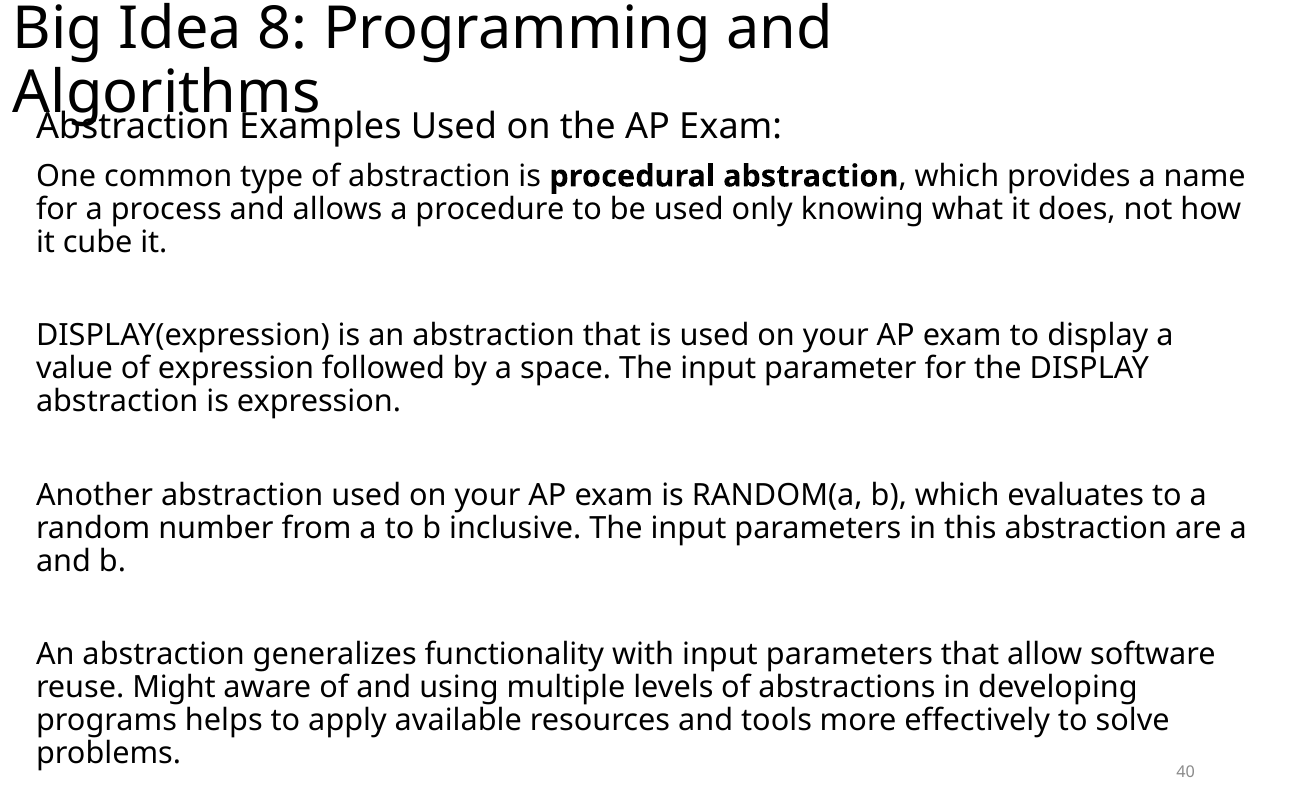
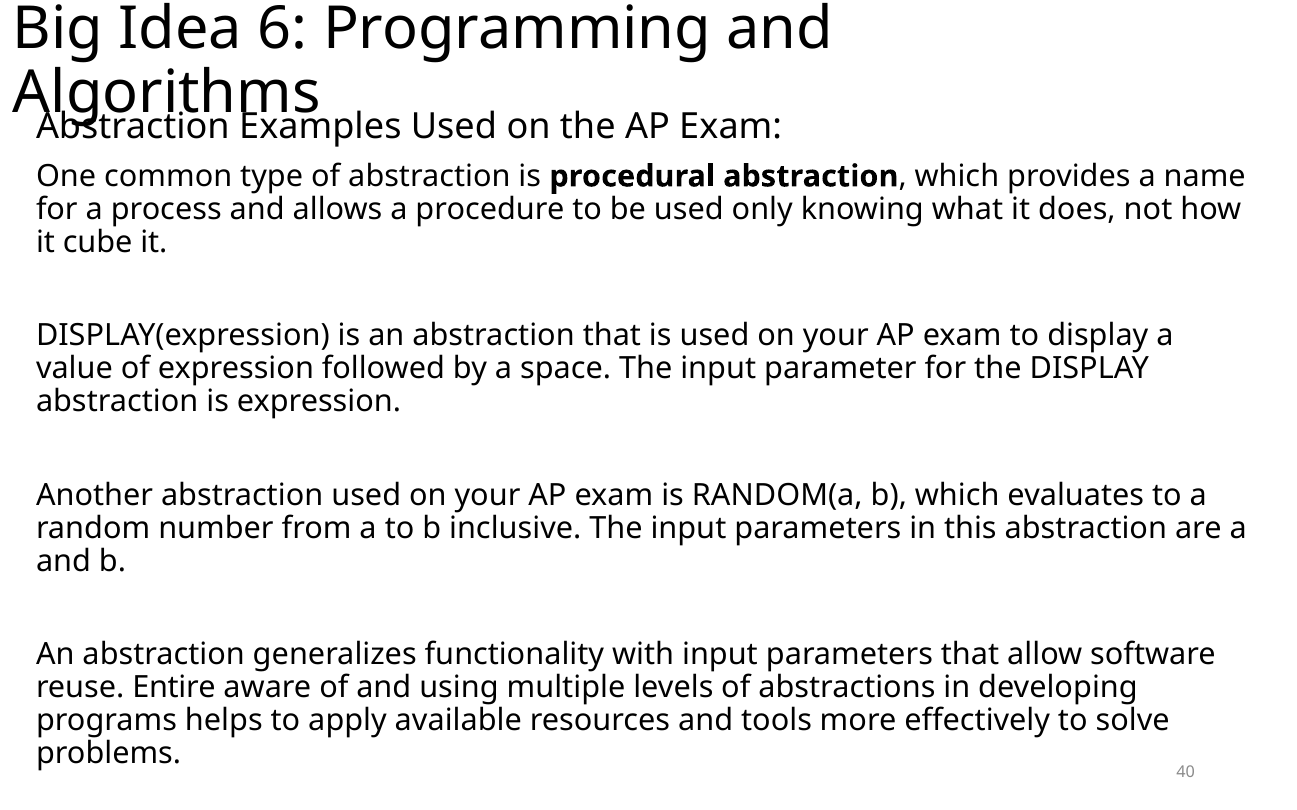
8: 8 -> 6 (283, 29)
Might: Might -> Entire (174, 688)
